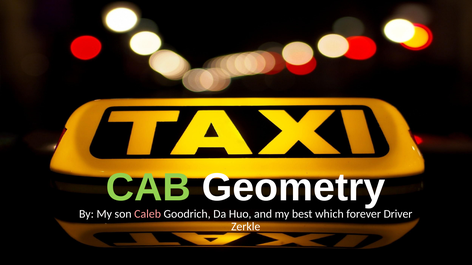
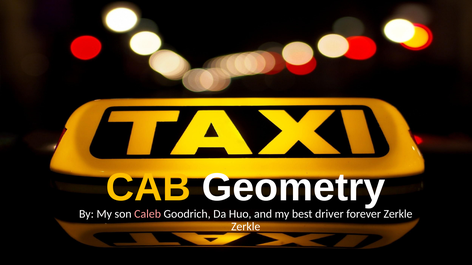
CAB colour: light green -> yellow (148, 188)
which: which -> driver (329, 214)
forever Driver: Driver -> Zerkle (398, 214)
